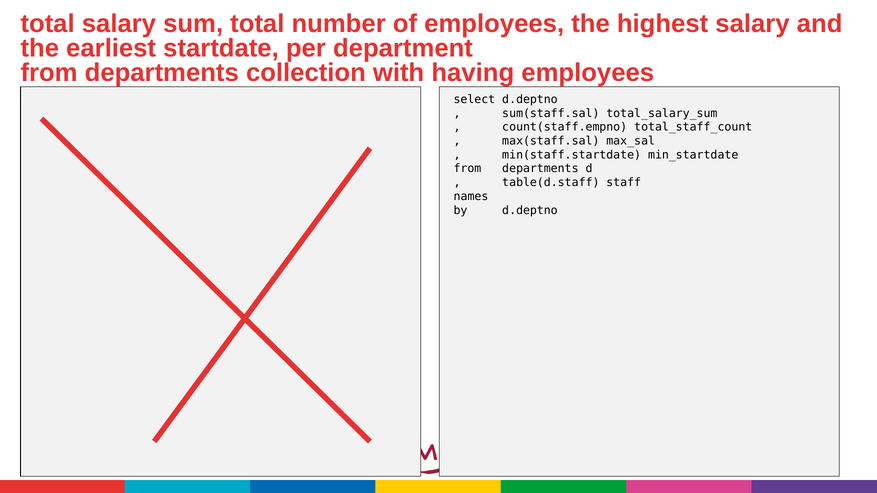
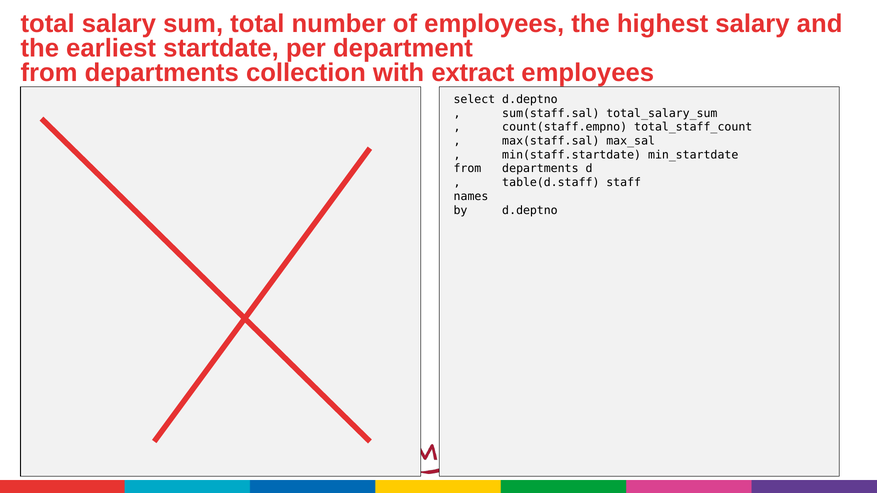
having: having -> extract (473, 73)
